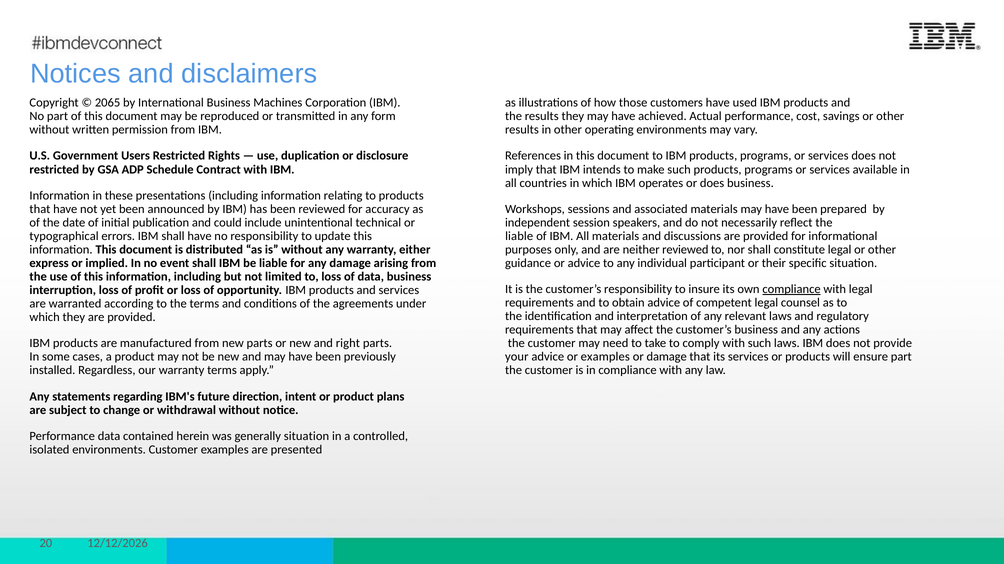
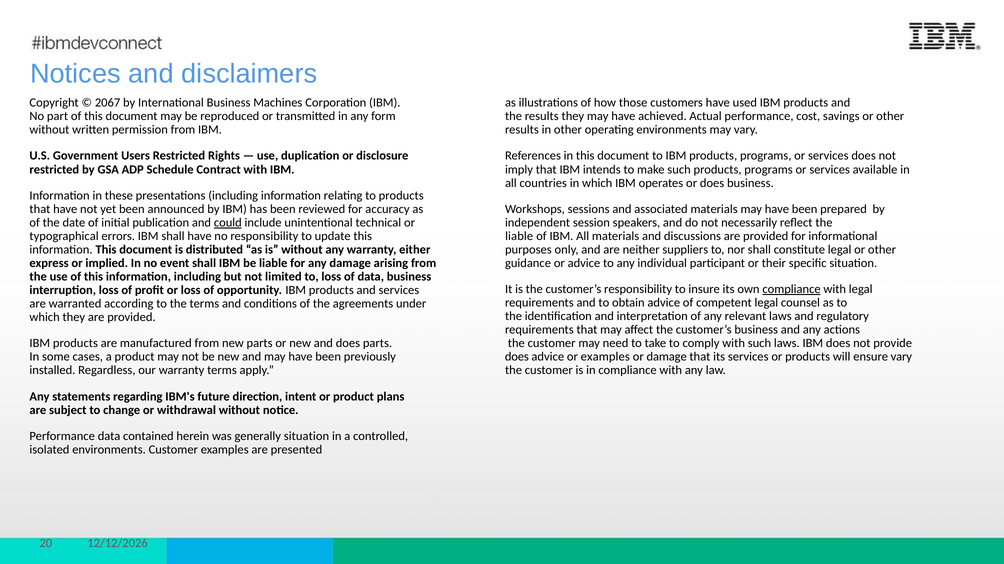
2065: 2065 -> 2067 (108, 103)
could underline: none -> present (228, 223)
neither reviewed: reviewed -> suppliers (685, 250)
and right: right -> does (348, 344)
your: your -> does (517, 357)
ensure part: part -> vary (901, 357)
